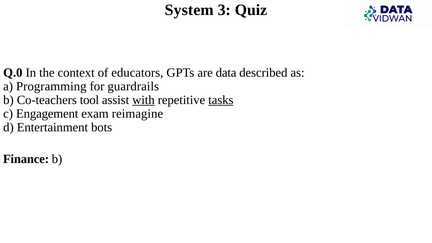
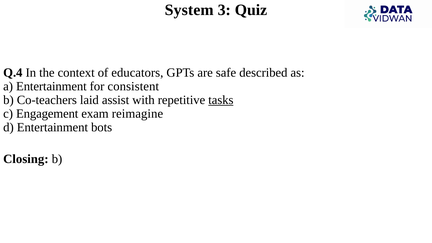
Q.0: Q.0 -> Q.4 (13, 73)
data: data -> safe (226, 73)
a Programming: Programming -> Entertainment (51, 86)
guardrails: guardrails -> consistent (133, 86)
tool: tool -> laid (89, 100)
with underline: present -> none (143, 100)
Finance: Finance -> Closing (26, 159)
